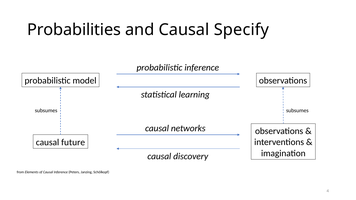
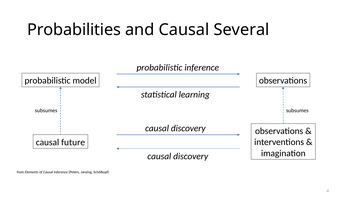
Specify: Specify -> Several (241, 30)
networks: networks -> discovery (188, 128)
